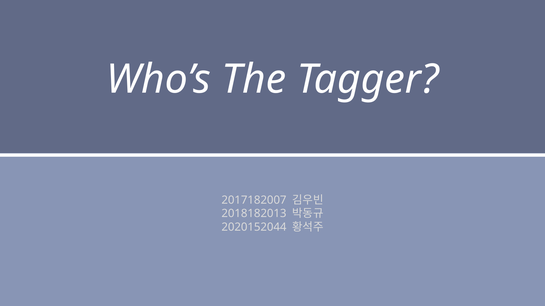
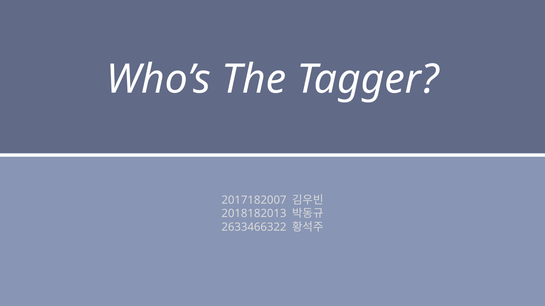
2020152044: 2020152044 -> 2633466322 (254, 228)
